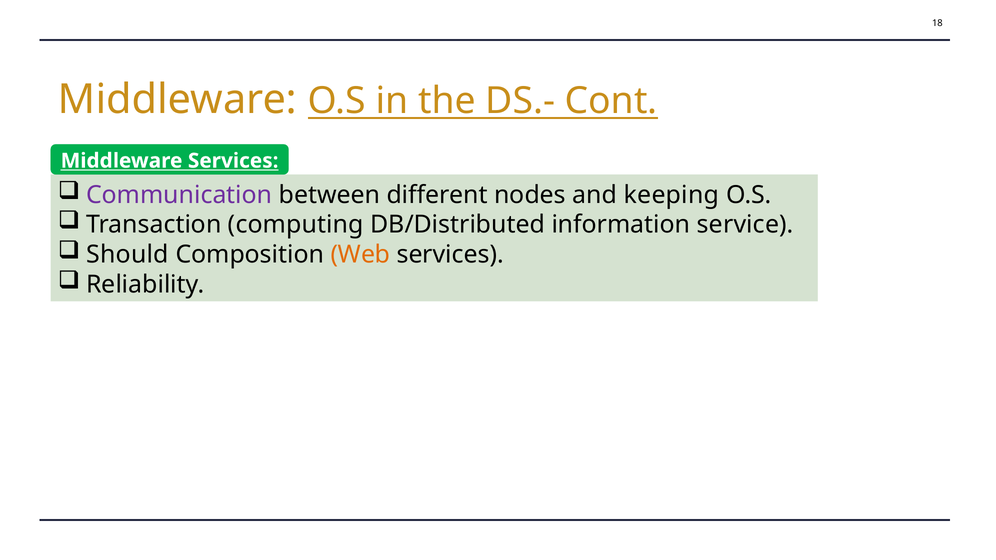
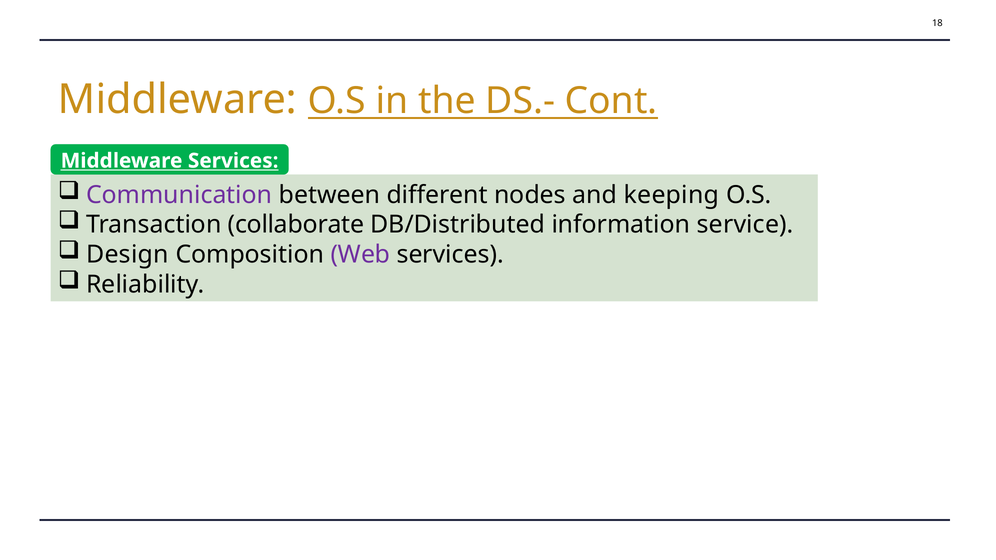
computing: computing -> collaborate (296, 225)
Should: Should -> Design (127, 255)
Web colour: orange -> purple (360, 255)
